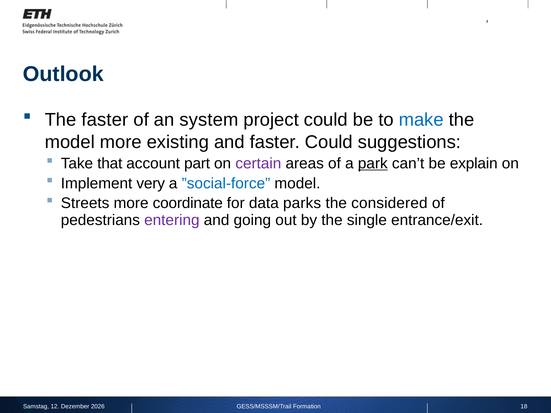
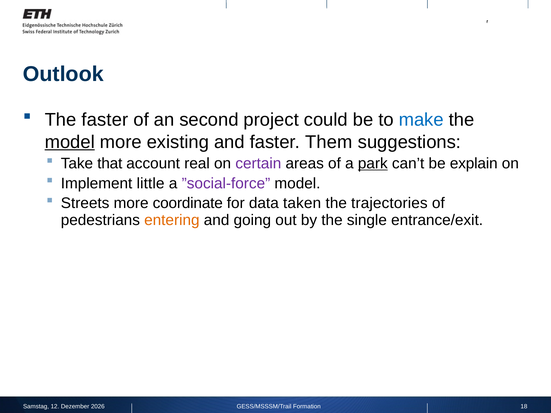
system: system -> second (209, 120)
model underline: none -> present (70, 142)
faster Could: Could -> Them (329, 142)
part: part -> real (197, 164)
very: very -> little (151, 183)
”social-force colour: blue -> purple (226, 183)
parks: parks -> taken (302, 203)
considered: considered -> trajectories (389, 203)
entering colour: purple -> orange (172, 220)
